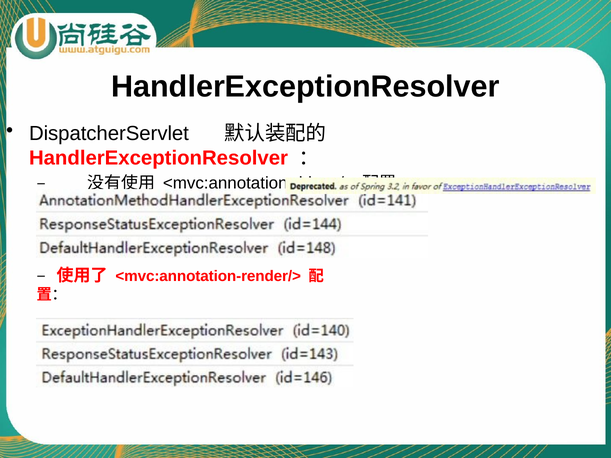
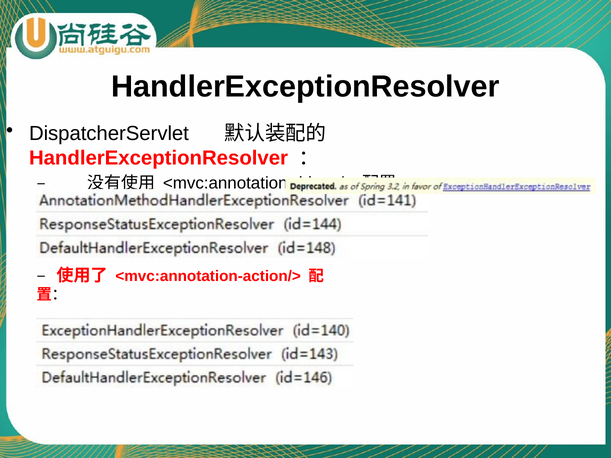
<mvc:annotation-render/>: <mvc:annotation-render/> -> <mvc:annotation-action/> (208, 276)
